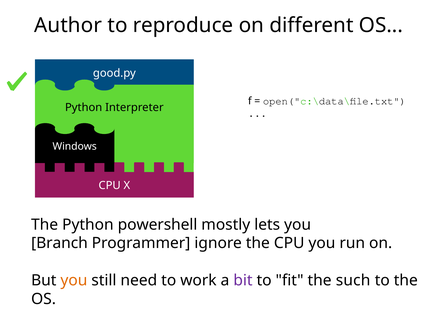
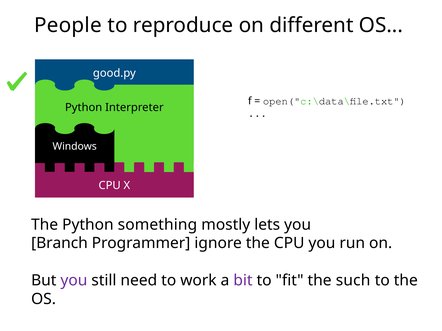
Author: Author -> People (68, 25)
powershell: powershell -> something (157, 225)
you colour: orange -> purple (74, 281)
